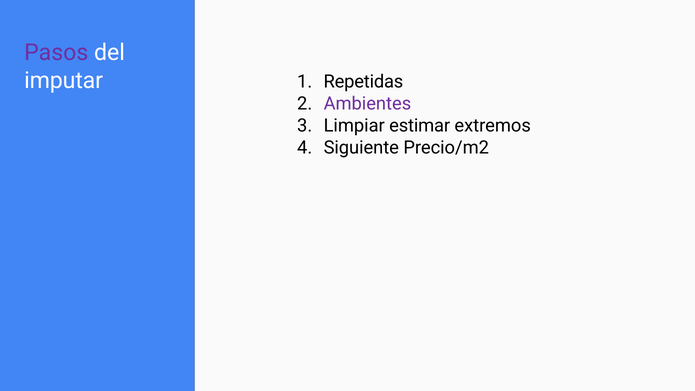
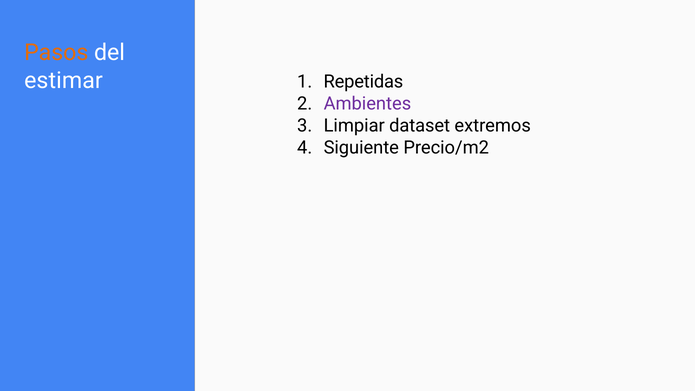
Pasos colour: purple -> orange (56, 53)
imputar: imputar -> estimar (63, 80)
estimar: estimar -> dataset (420, 126)
